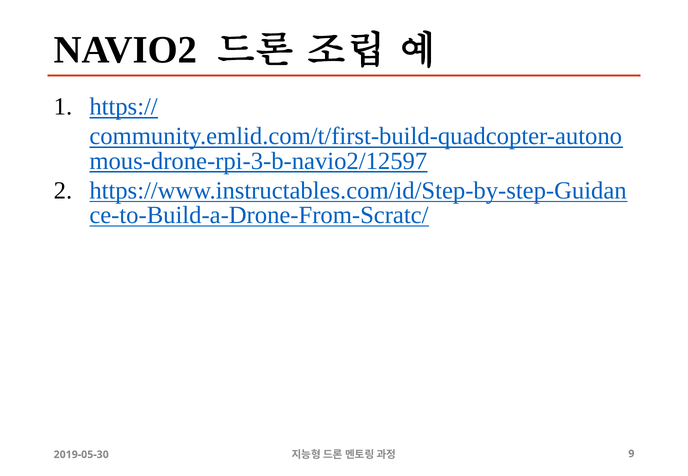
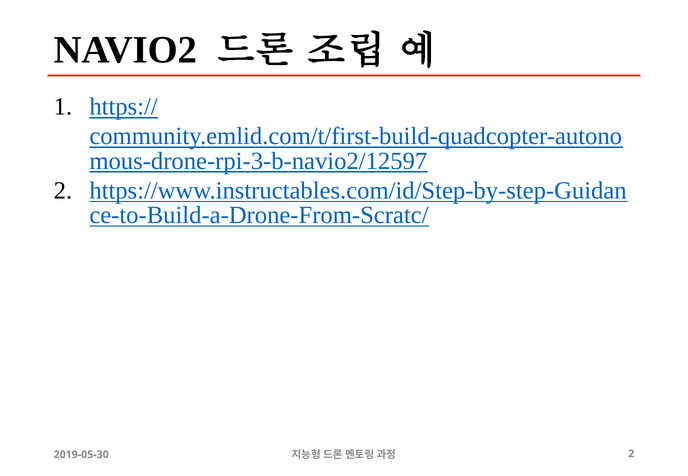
9: 9 -> 2 (631, 454)
